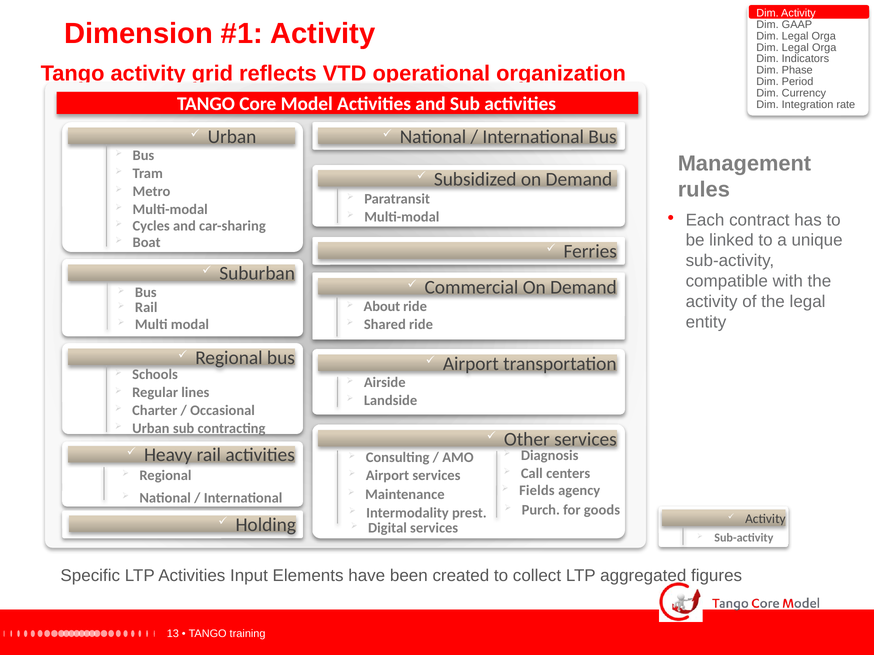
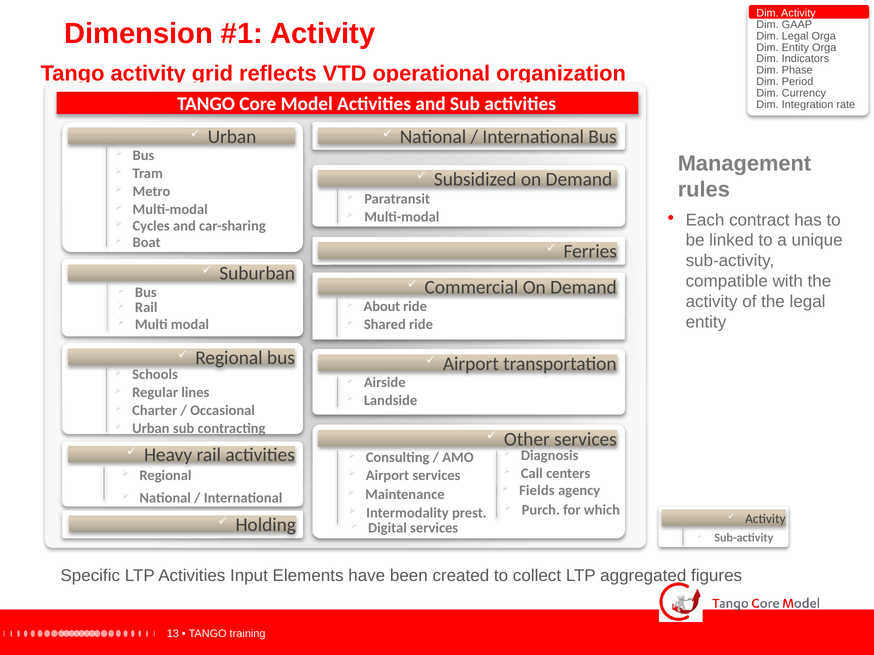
Legal: Legal -> Entity (795, 47)
goods: goods -> which (602, 510)
